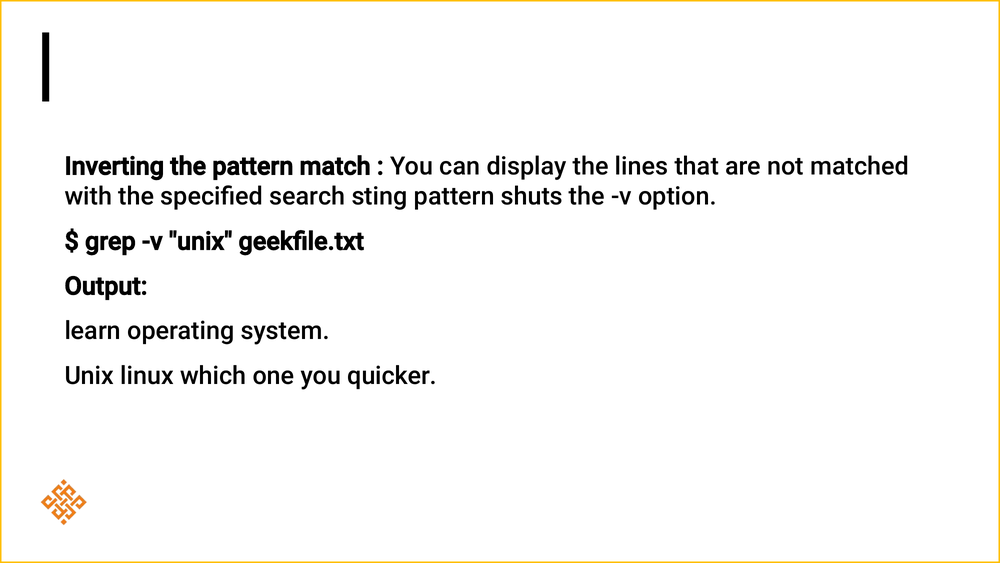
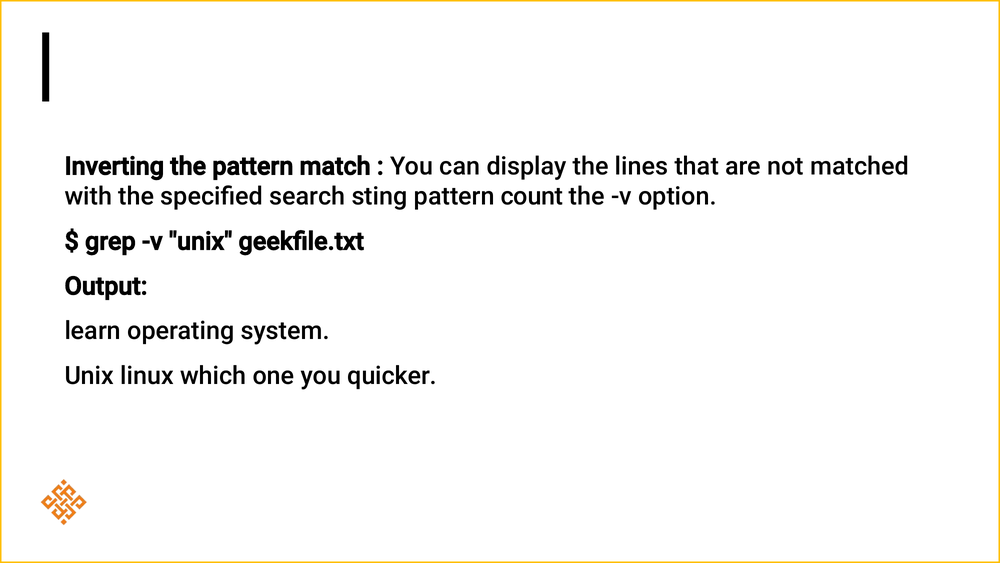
shuts: shuts -> count (532, 196)
